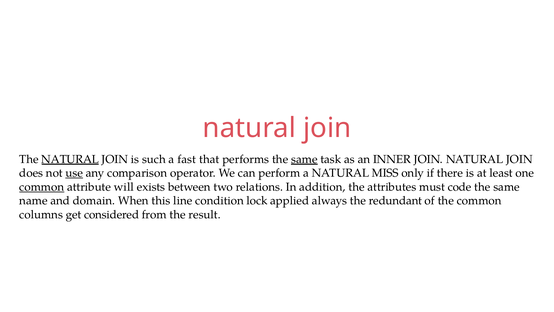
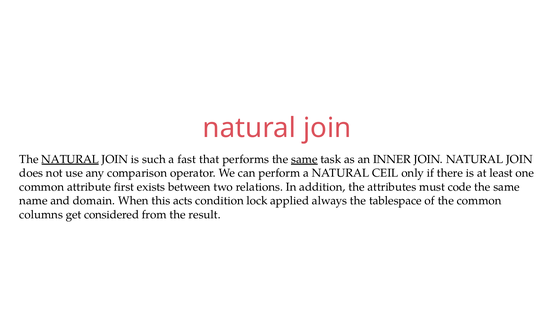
use underline: present -> none (74, 173)
MISS: MISS -> CEIL (385, 173)
common underline: present -> none (42, 187)
will: will -> first (124, 187)
line: line -> acts (183, 201)
redundant: redundant -> tablespace (395, 201)
